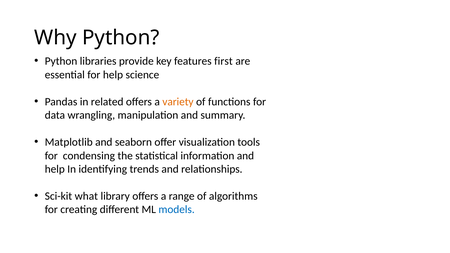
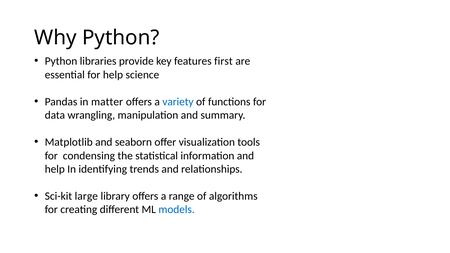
related: related -> matter (107, 102)
variety colour: orange -> blue (178, 102)
what: what -> large (86, 196)
